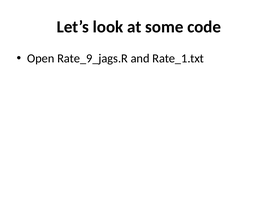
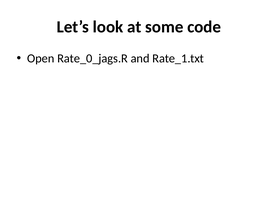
Rate_9_jags.R: Rate_9_jags.R -> Rate_0_jags.R (93, 58)
